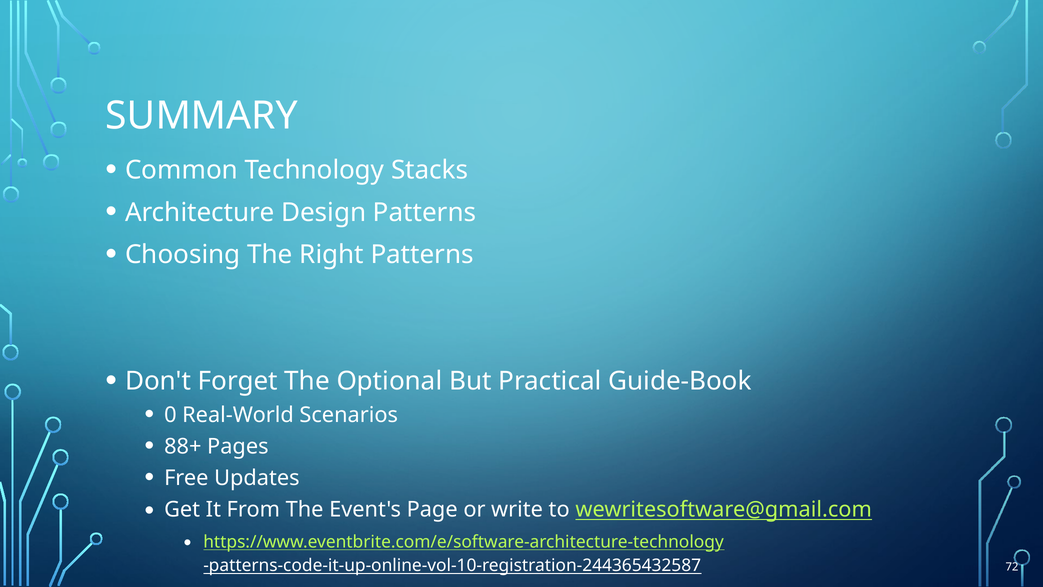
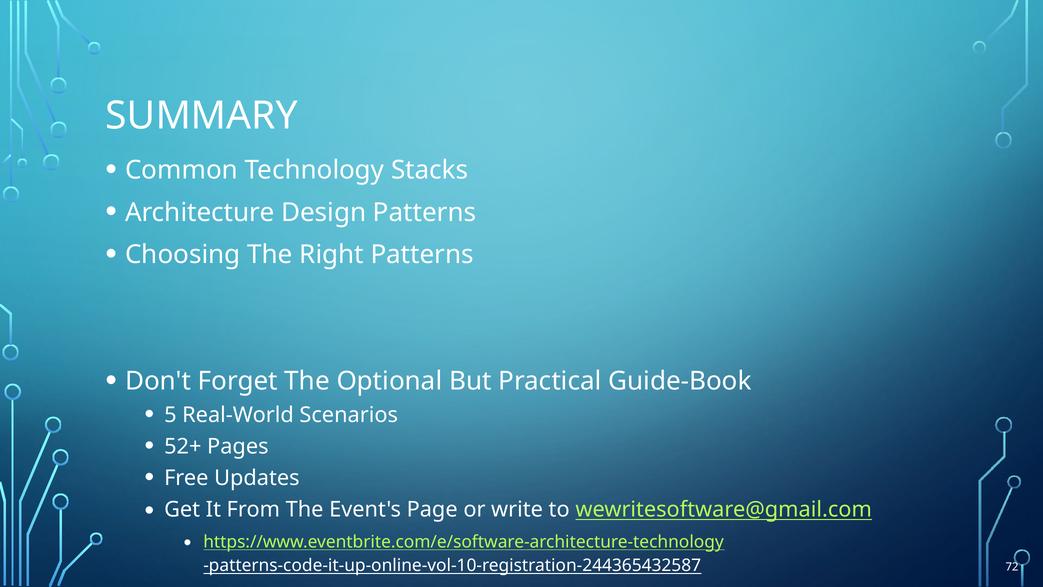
0: 0 -> 5 (170, 415)
88+: 88+ -> 52+ (183, 446)
